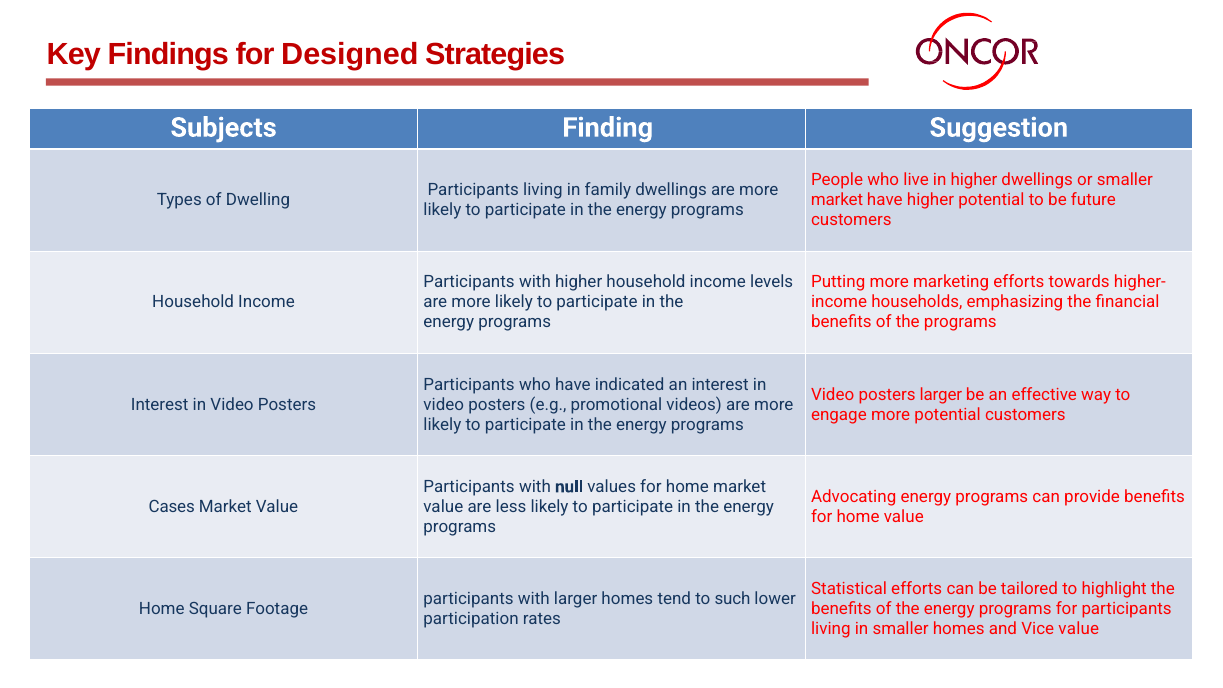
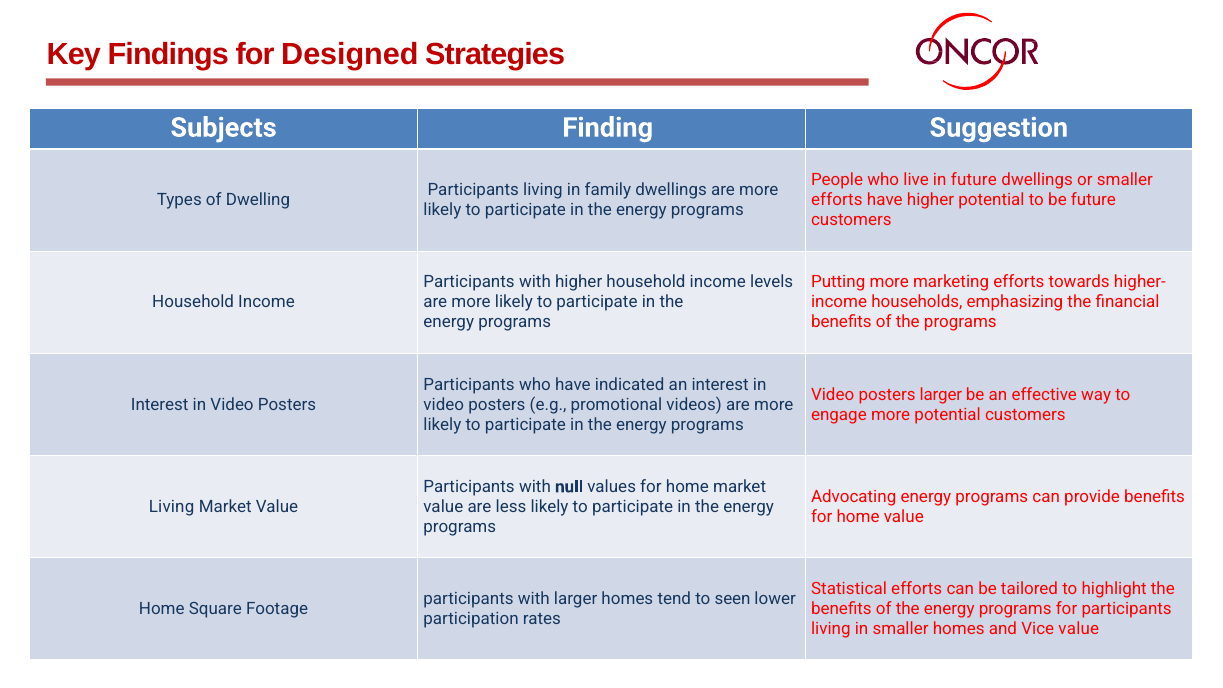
in higher: higher -> future (974, 180)
market: market -> efforts (837, 200)
Cases: Cases -> Living (172, 507)
such: such -> seen (733, 599)
